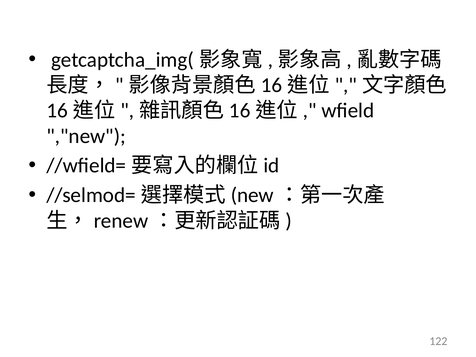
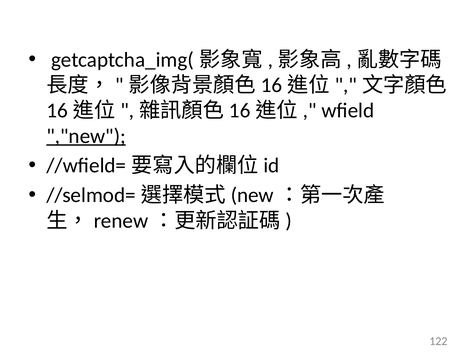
,"new underline: none -> present (86, 136)
